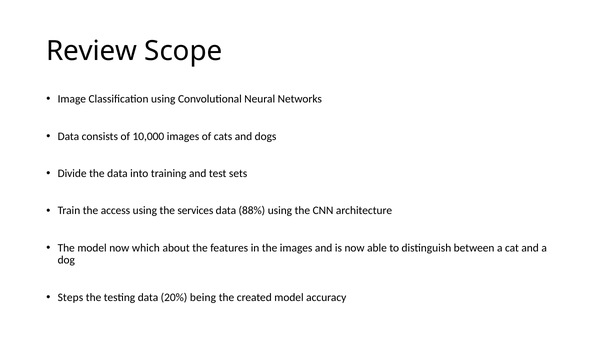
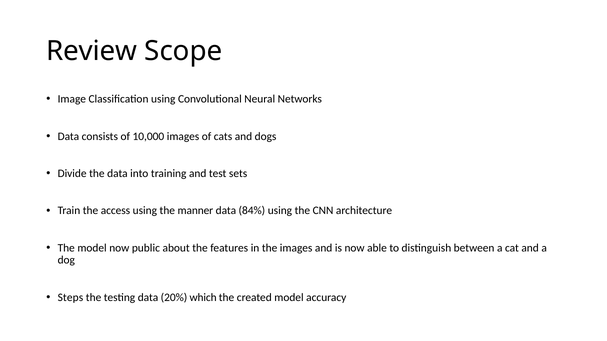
services: services -> manner (195, 211)
88%: 88% -> 84% (252, 211)
which: which -> public (146, 248)
being: being -> which (203, 298)
